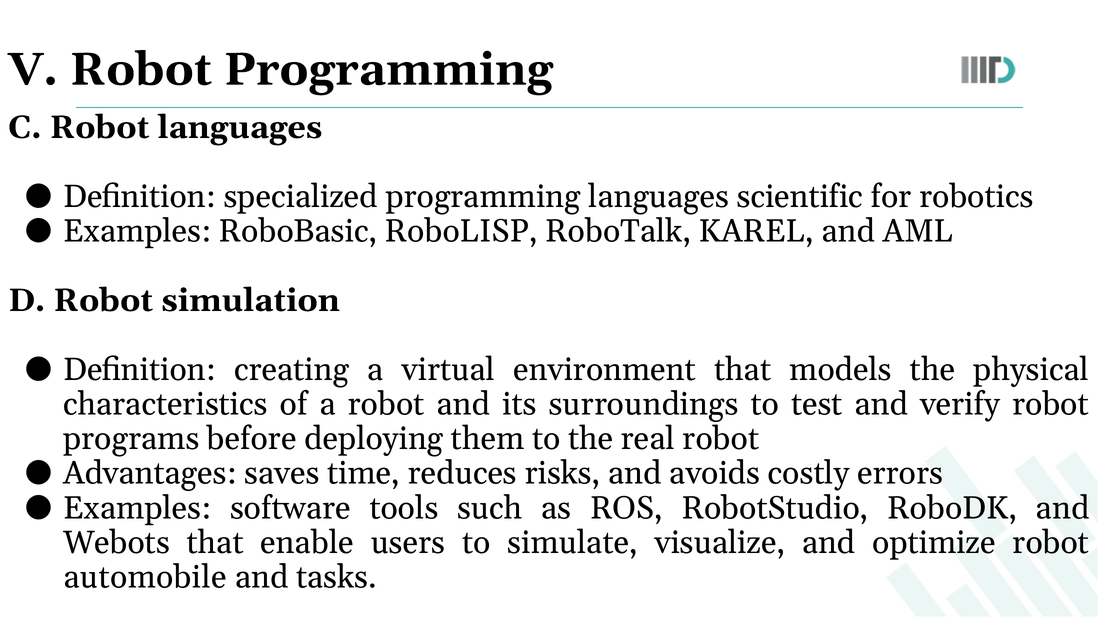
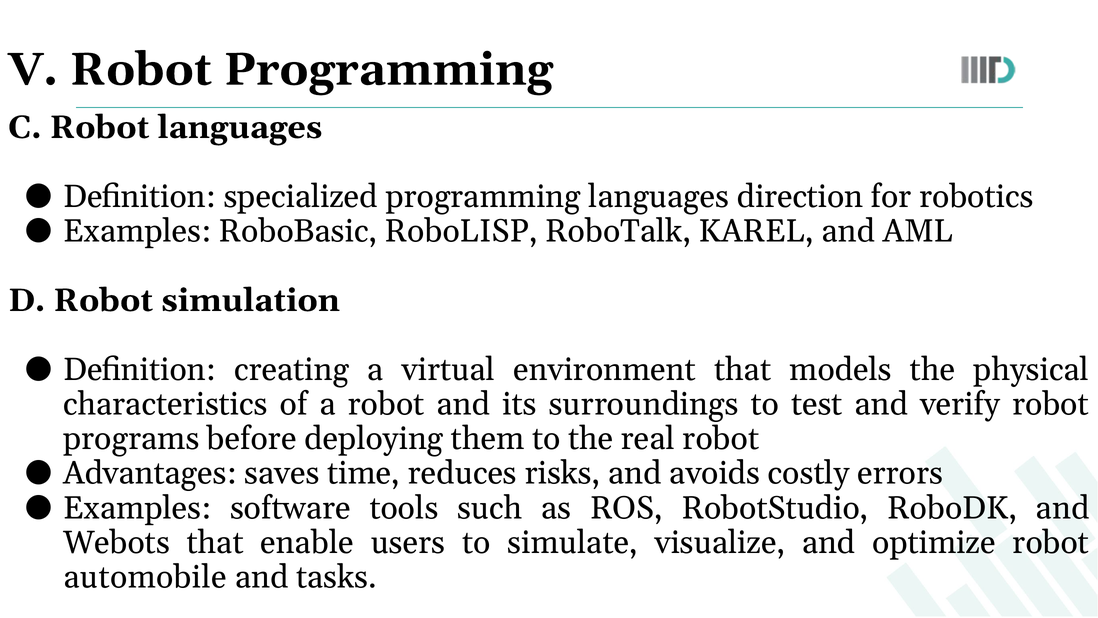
scientific: scientific -> direction (800, 196)
